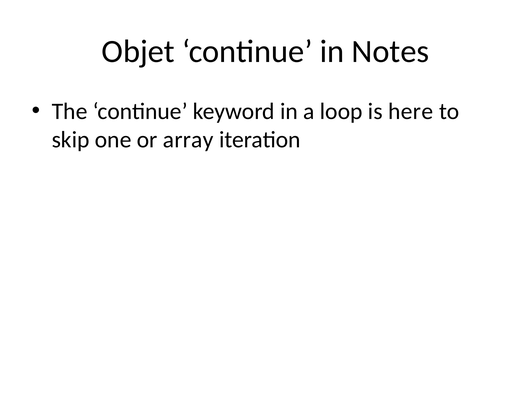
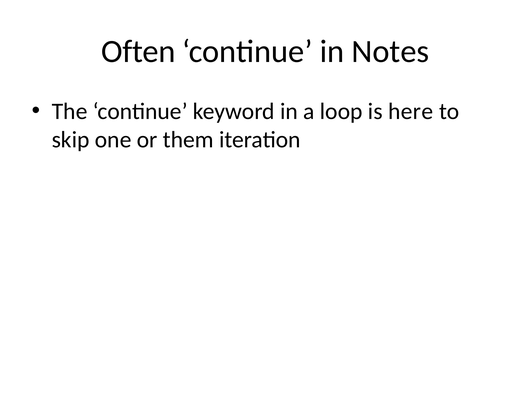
Objet: Objet -> Often (138, 51)
array: array -> them (188, 140)
